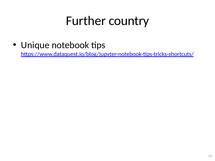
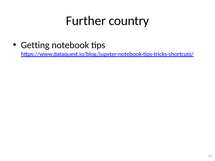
Unique: Unique -> Getting (35, 45)
